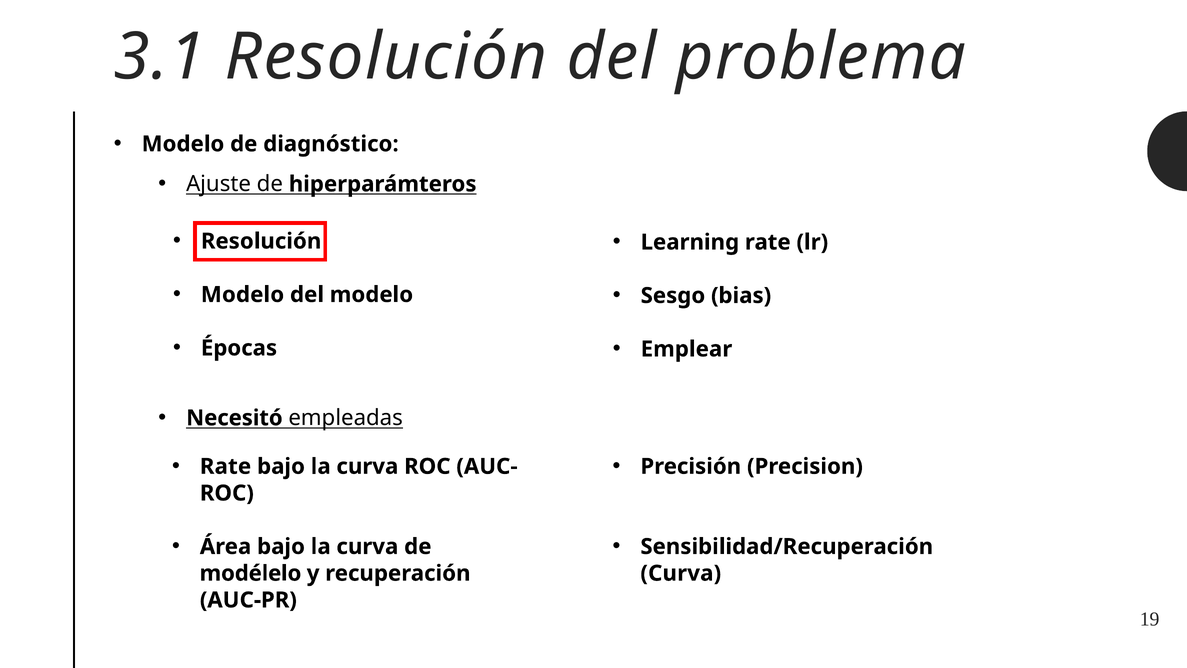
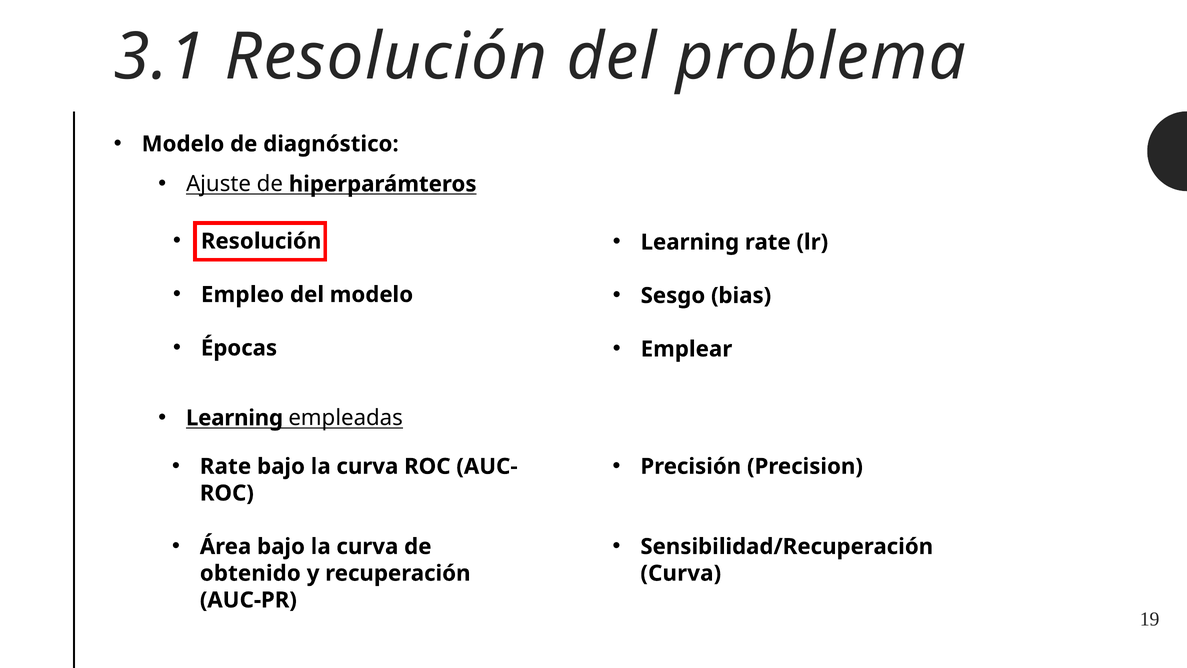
Modelo: Modelo -> Empleo (242, 295)
Necesitó: Necesitó -> Learning (234, 418)
modélelo: modélelo -> obtenido (250, 573)
